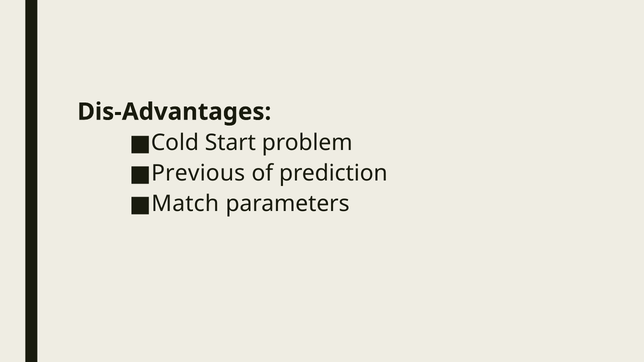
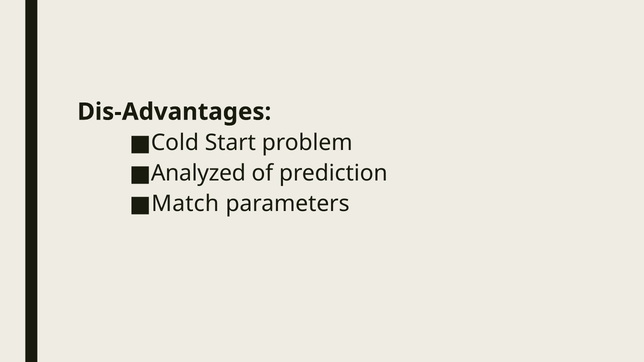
Previous: Previous -> Analyzed (198, 173)
